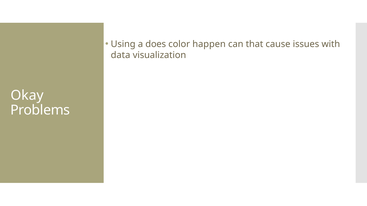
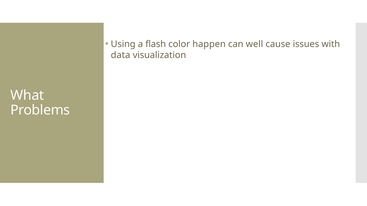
does: does -> flash (156, 44)
that: that -> well (254, 44)
Okay: Okay -> What (27, 96)
